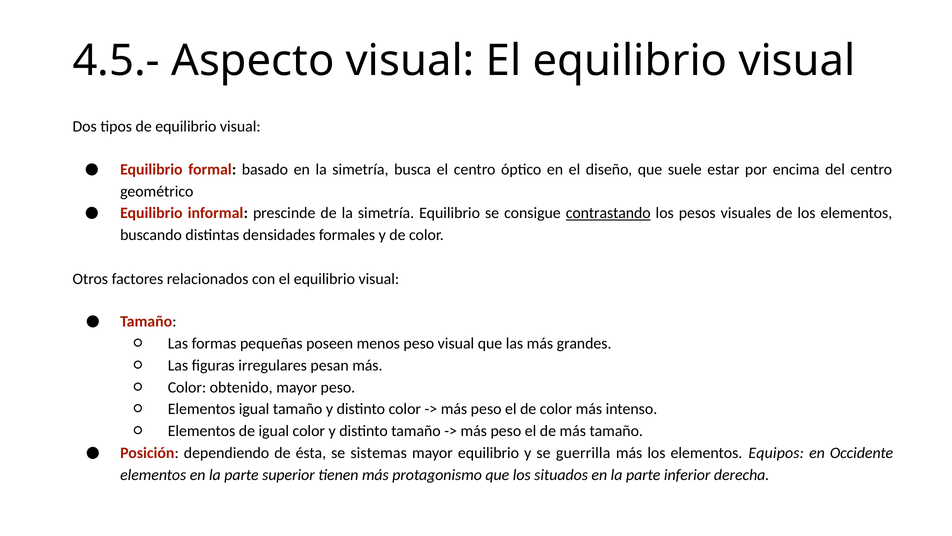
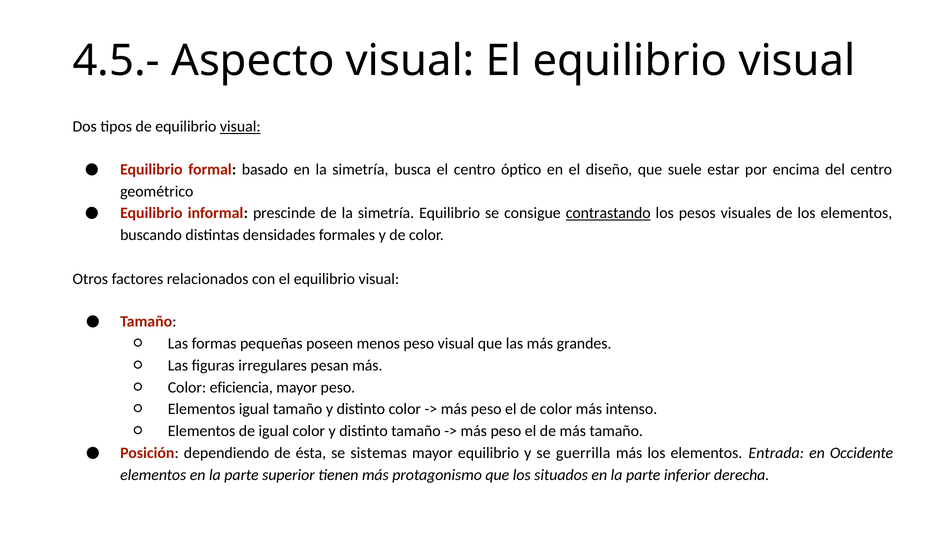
visual underline: none -> present (240, 127)
obtenido: obtenido -> eficiencia (241, 387)
Equipos: Equipos -> Entrada (776, 453)
